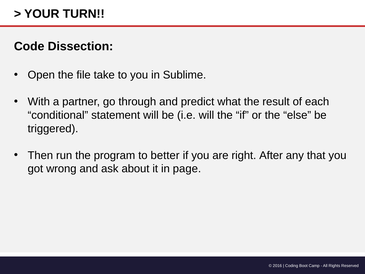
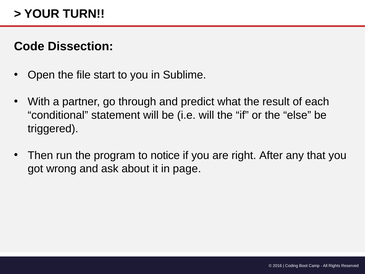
take: take -> start (104, 75)
better: better -> notice (165, 155)
